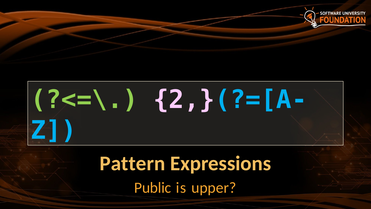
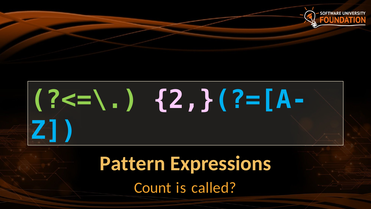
Public: Public -> Count (153, 188)
upper: upper -> called (214, 188)
